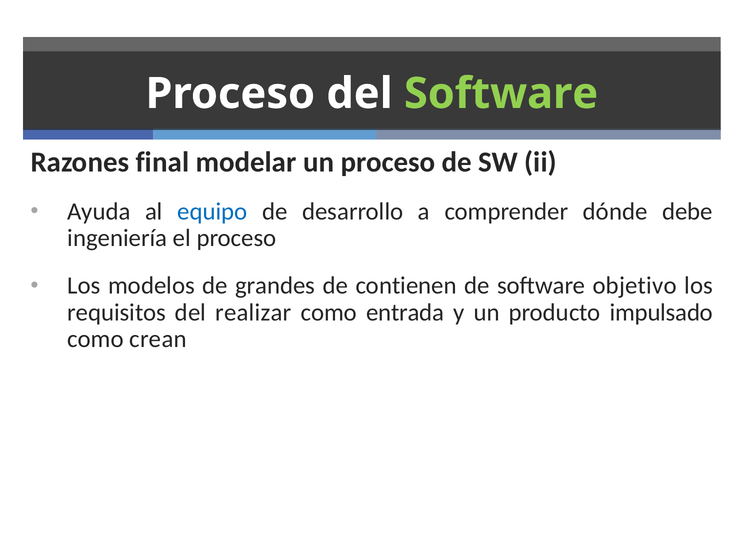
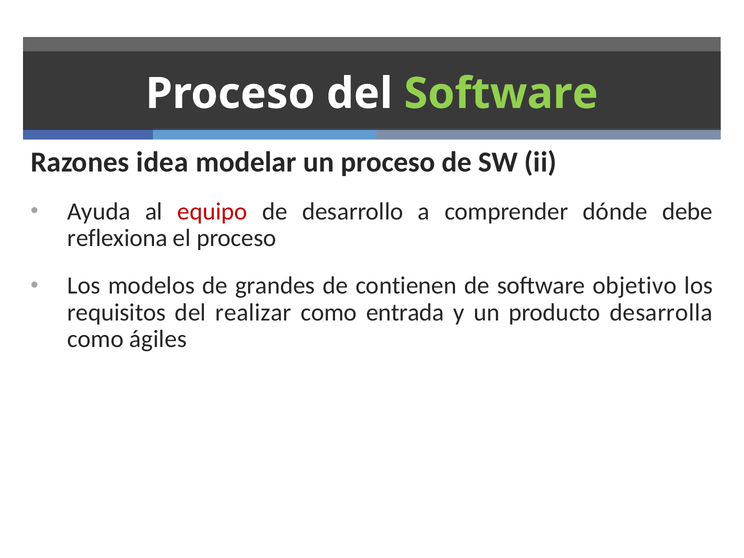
final: final -> idea (162, 162)
equipo colour: blue -> red (212, 211)
ingeniería: ingeniería -> reflexiona (117, 238)
impulsado: impulsado -> desarrolla (661, 312)
crean: crean -> ágiles (158, 339)
